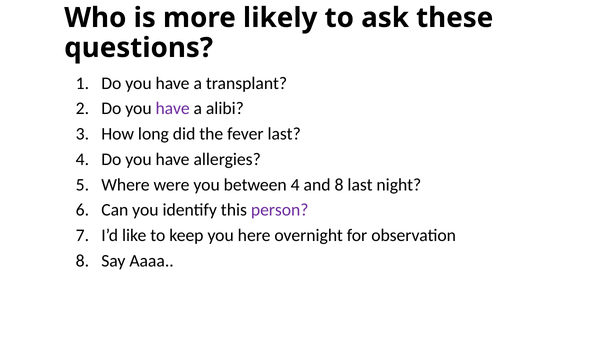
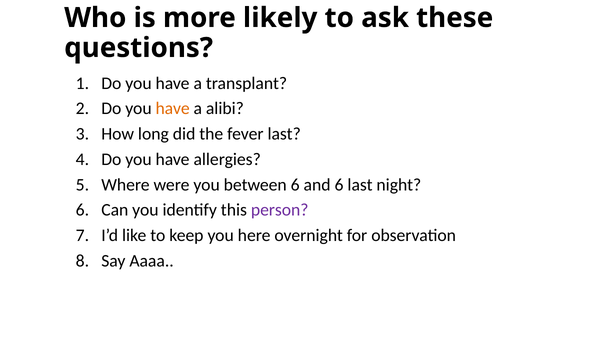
have colour: purple -> orange (173, 108)
between 4: 4 -> 6 (295, 184)
and 8: 8 -> 6 (339, 184)
